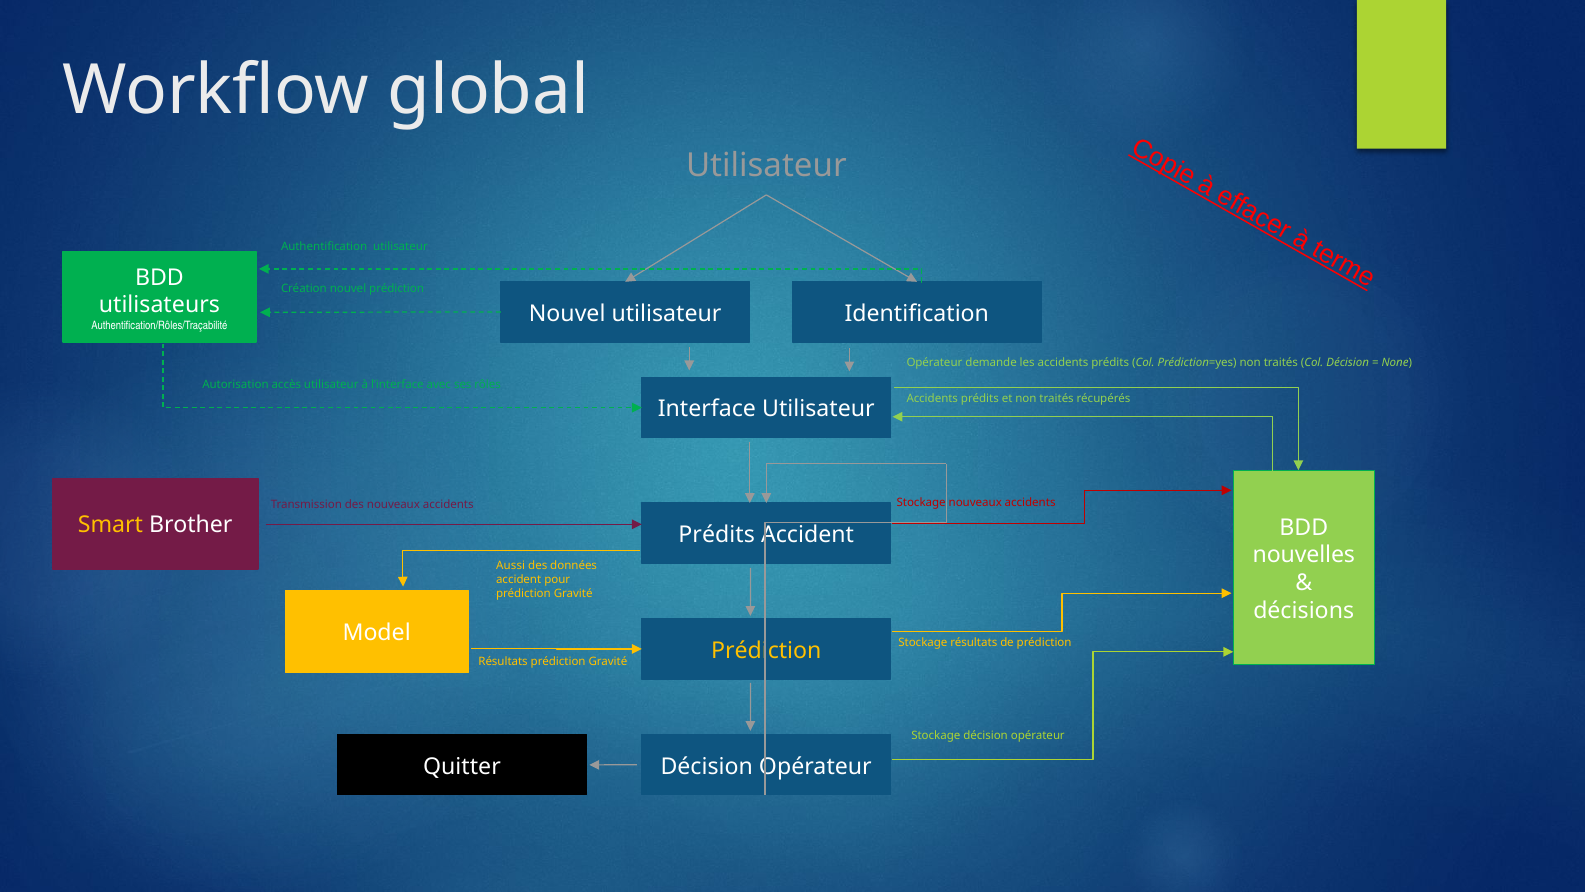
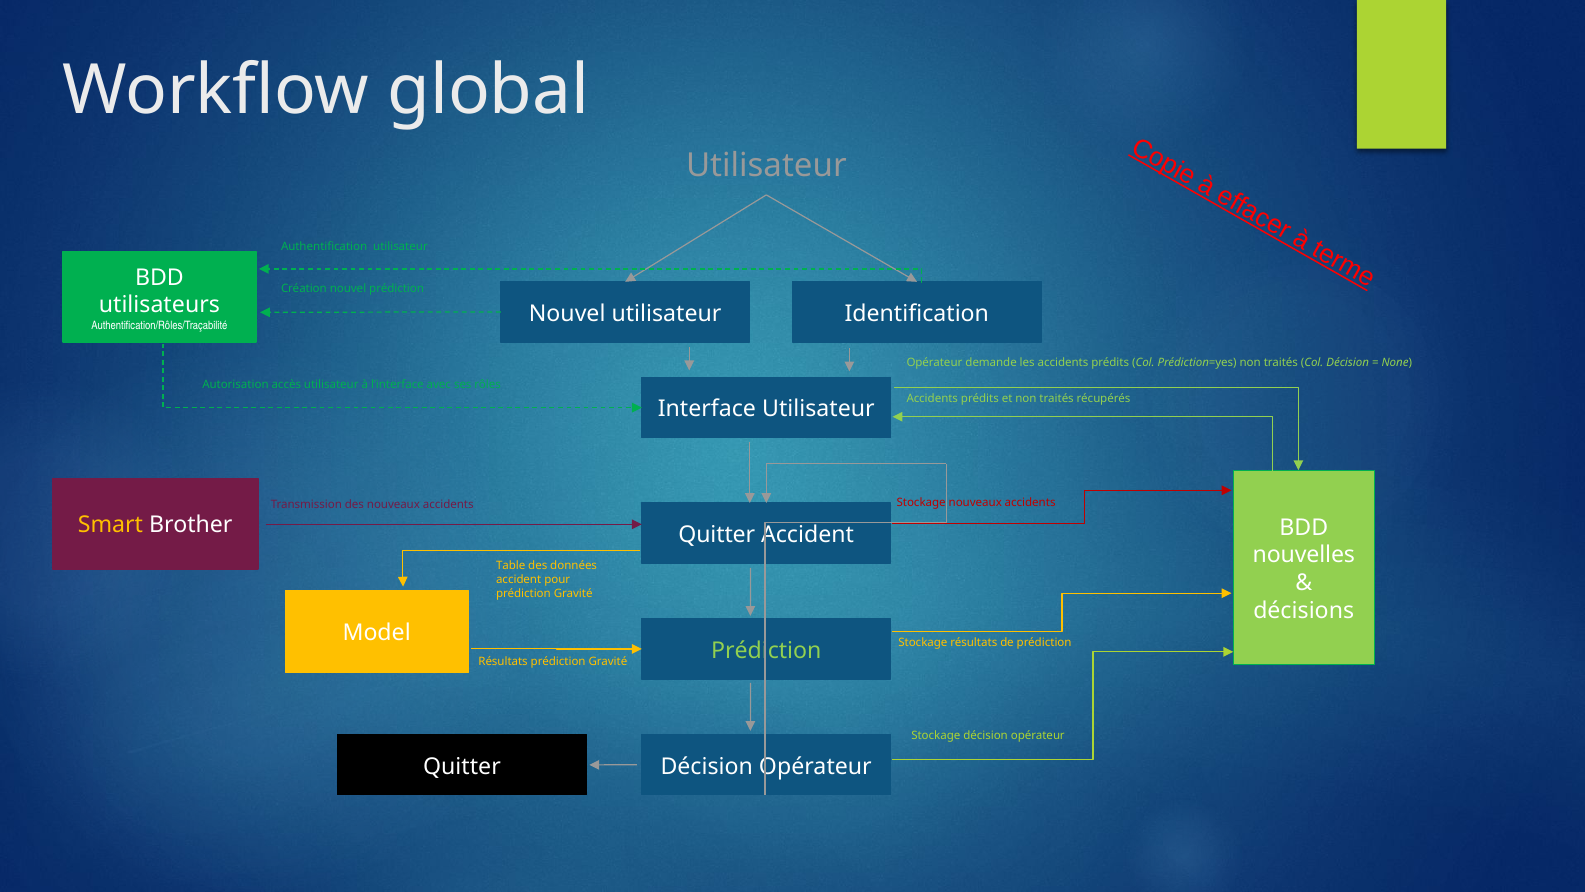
Prédits: Prédits -> Quitter (717, 534)
Aussi: Aussi -> Table (511, 566)
Prédiction colour: yellow -> light green (766, 650)
